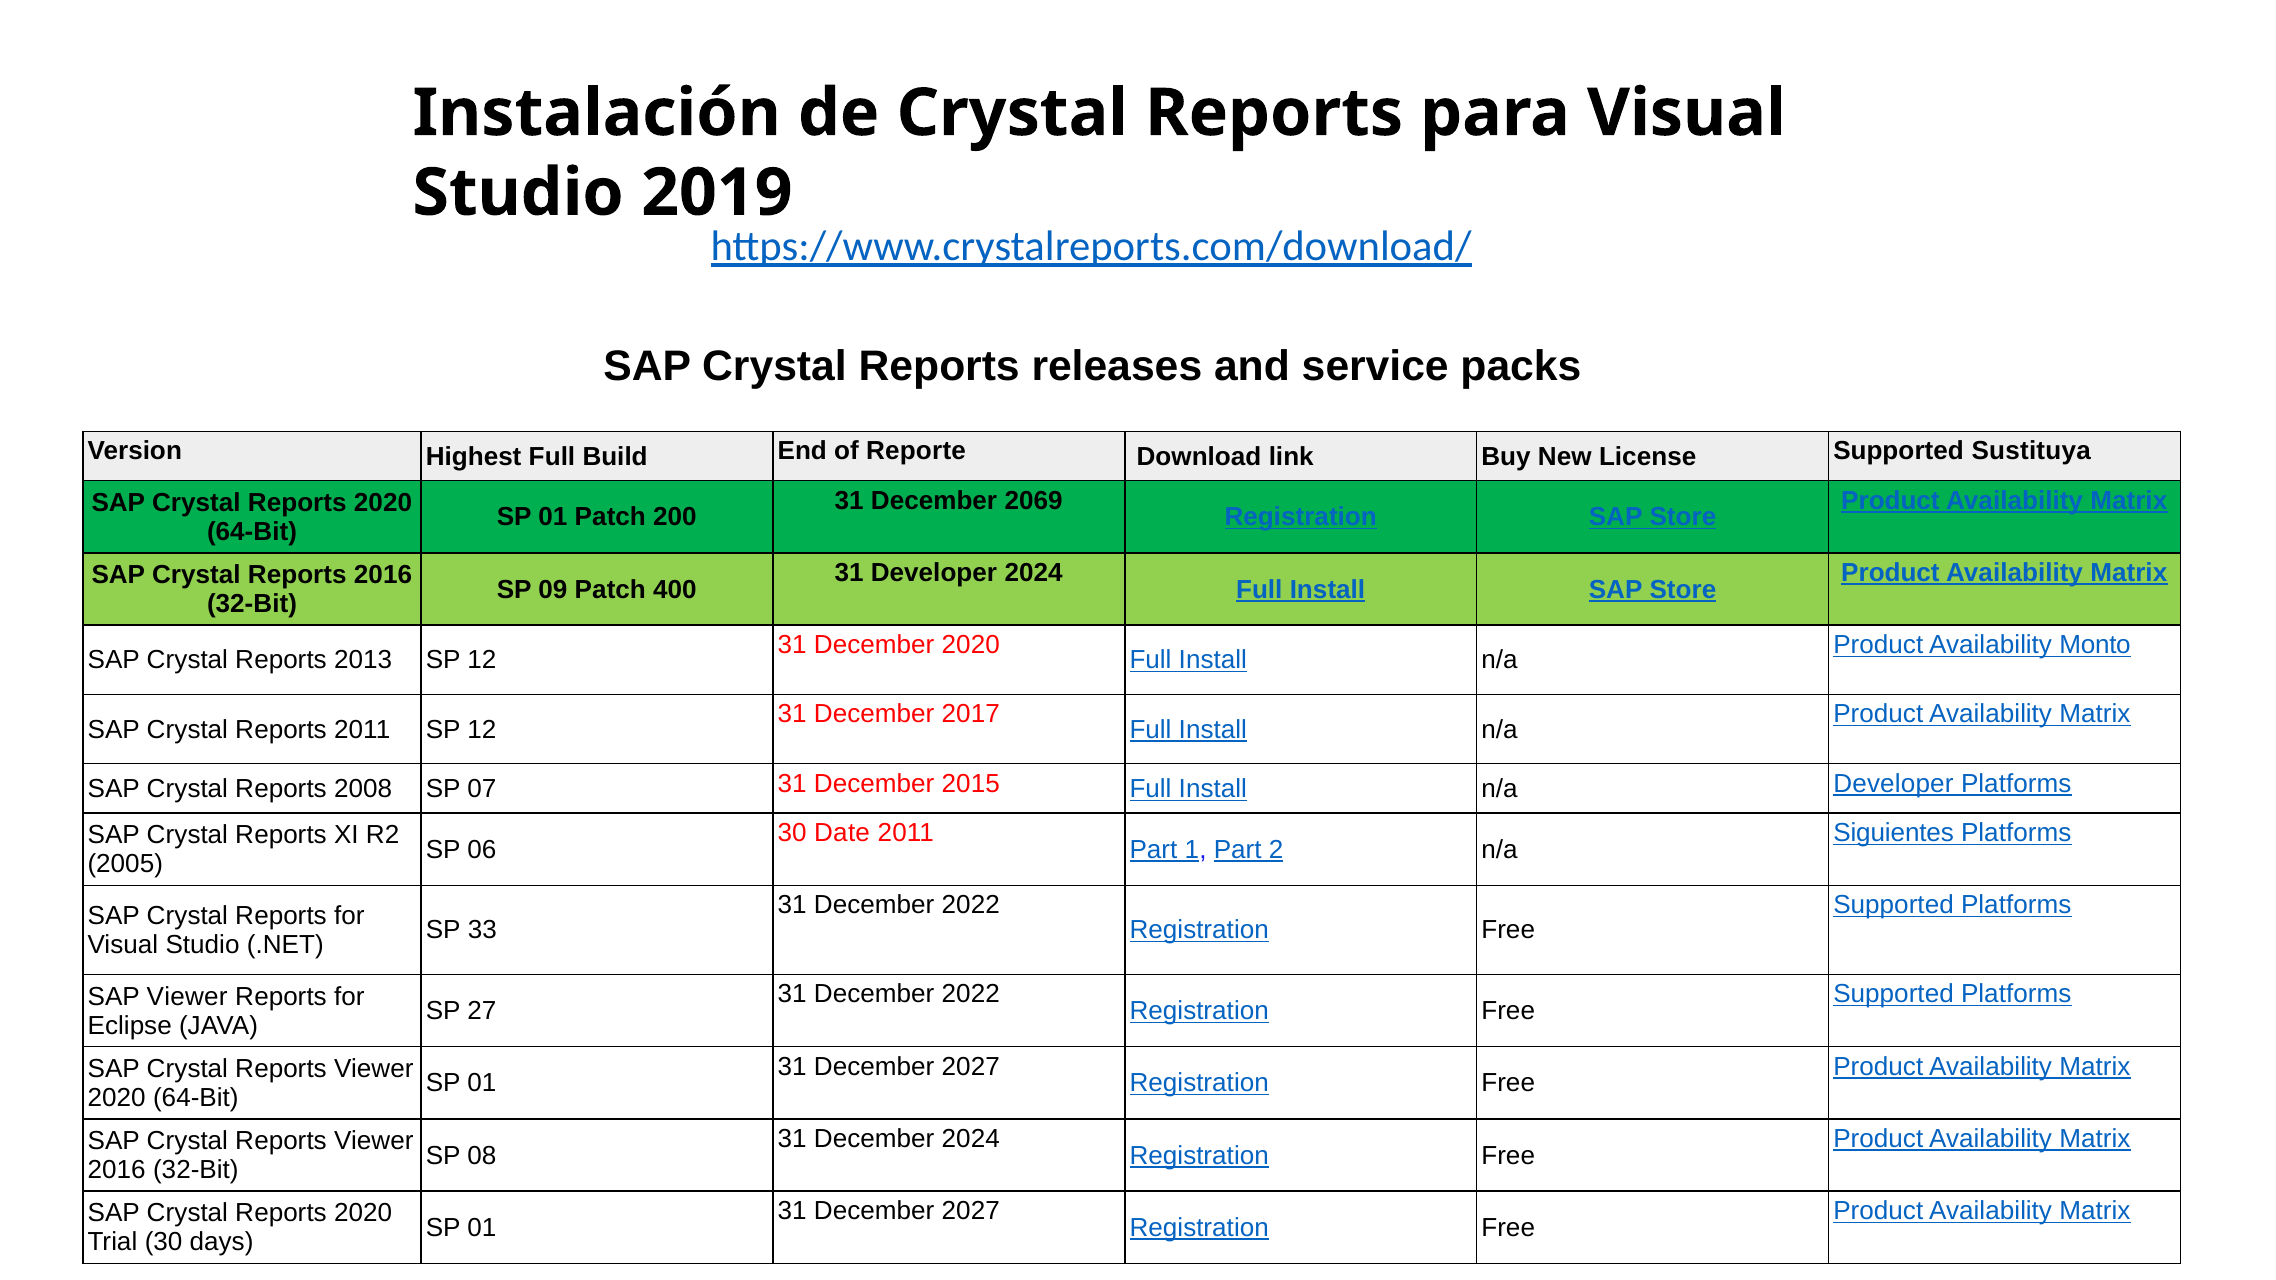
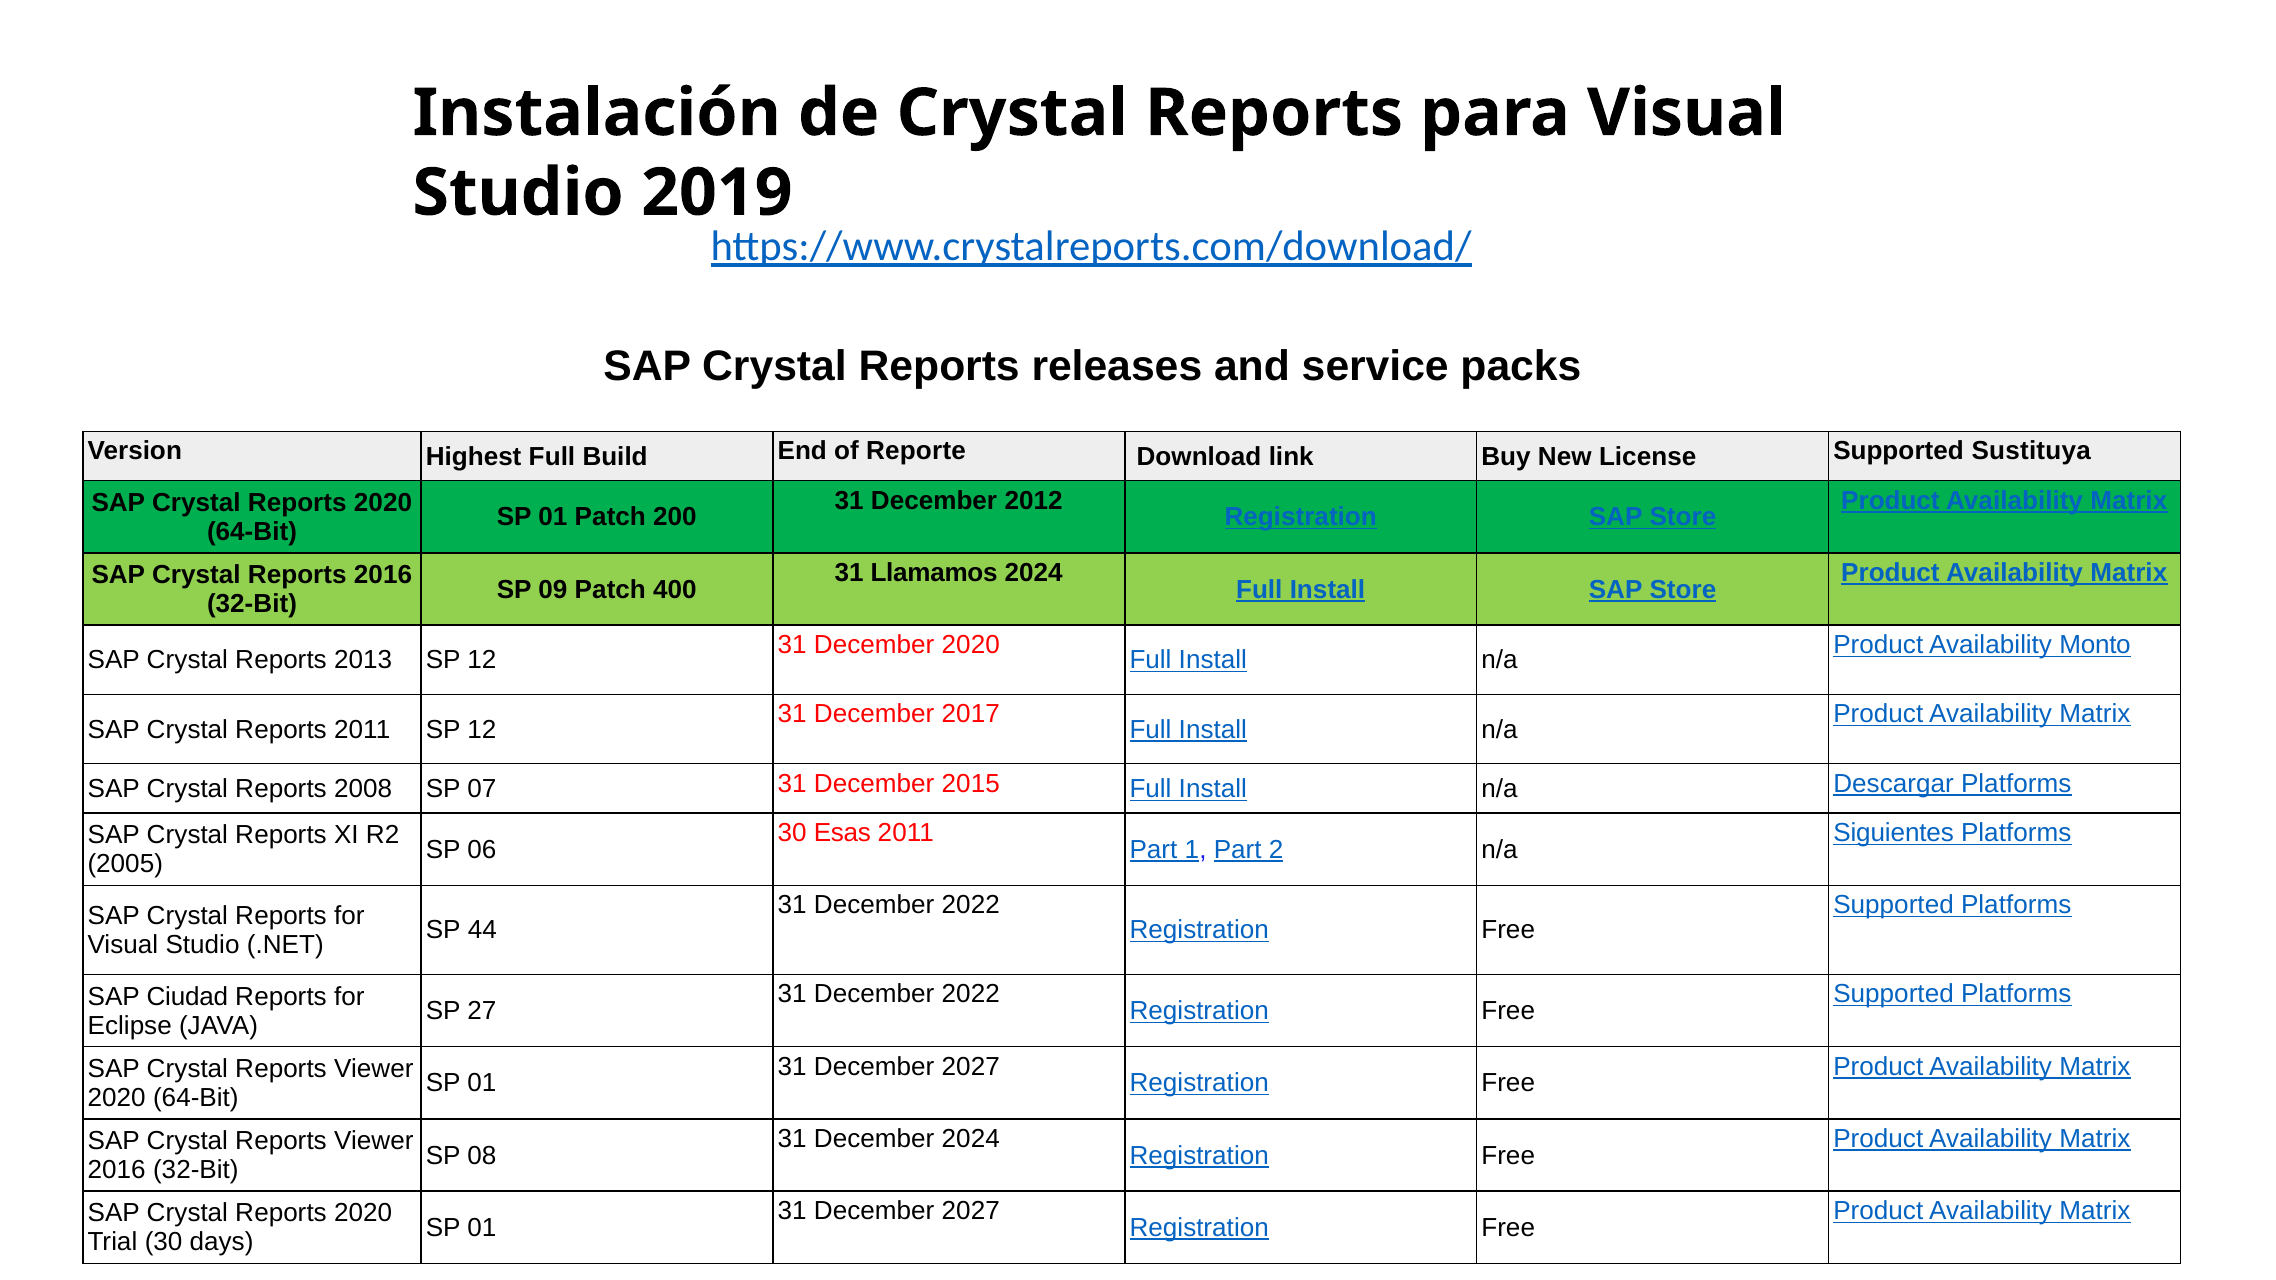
2069: 2069 -> 2012 (1034, 501)
31 Developer: Developer -> Llamamos (934, 573)
n/a Developer: Developer -> Descargar (1894, 784)
Date: Date -> Esas (842, 833)
33: 33 -> 44 (482, 931)
SAP Viewer: Viewer -> Ciudad (187, 997)
